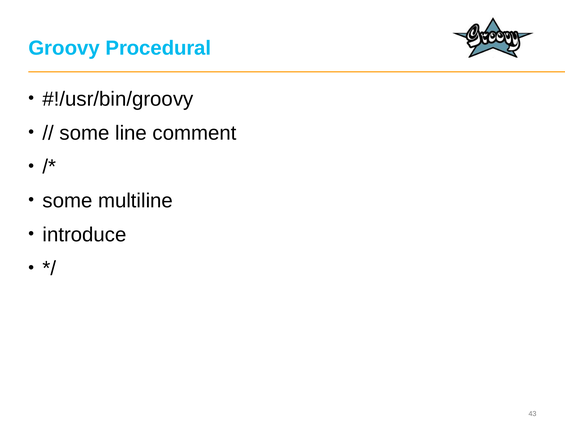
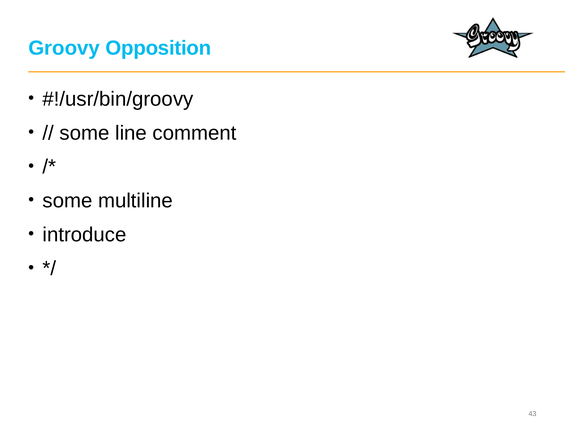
Procedural: Procedural -> Opposition (158, 48)
